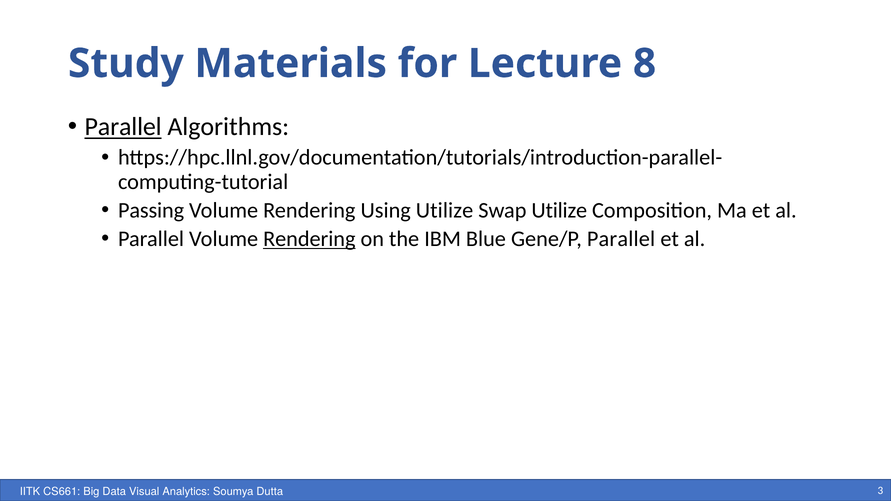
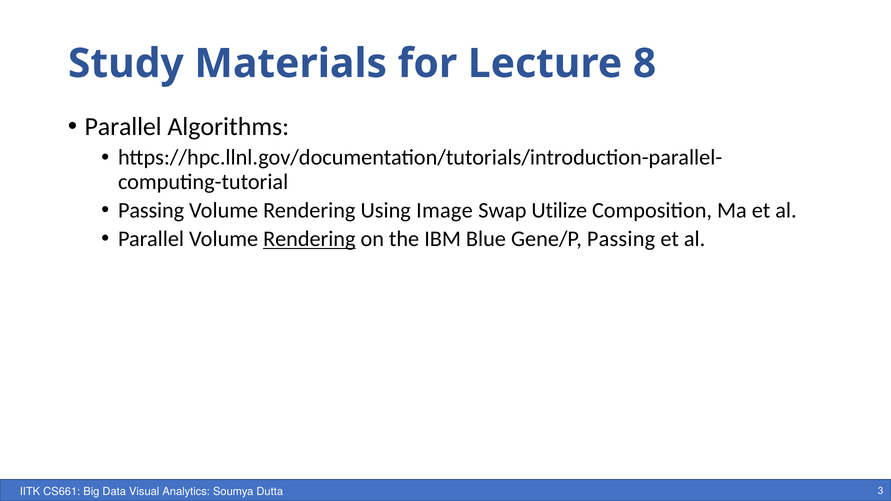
Parallel underline: present -> none (123, 127)
Using Utilize: Utilize -> Image (444, 210)
Gene/P Parallel: Parallel -> Passing (621, 239)
